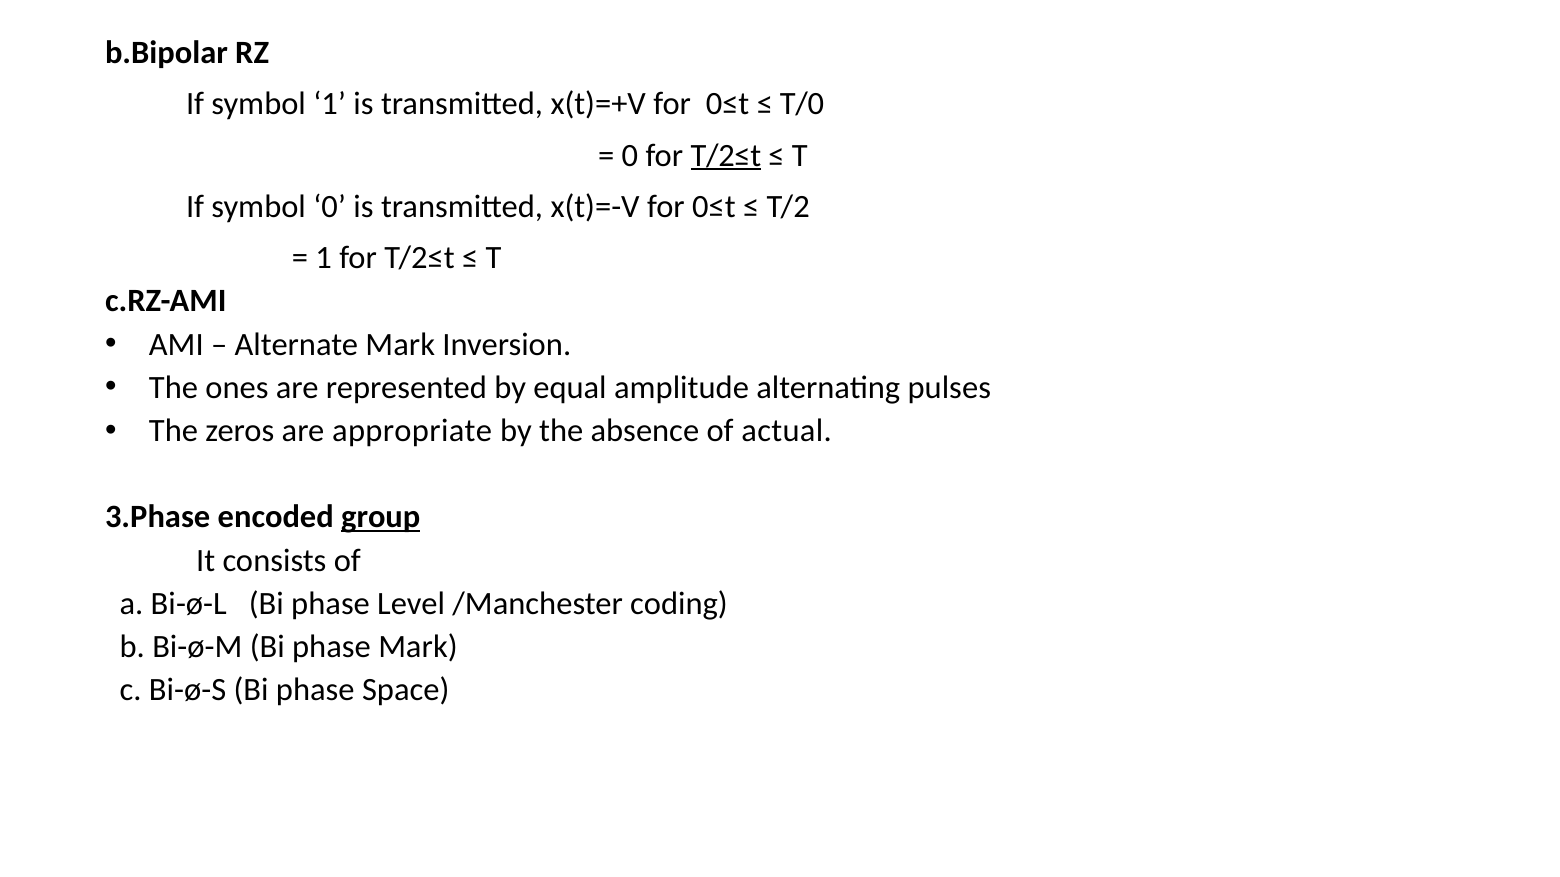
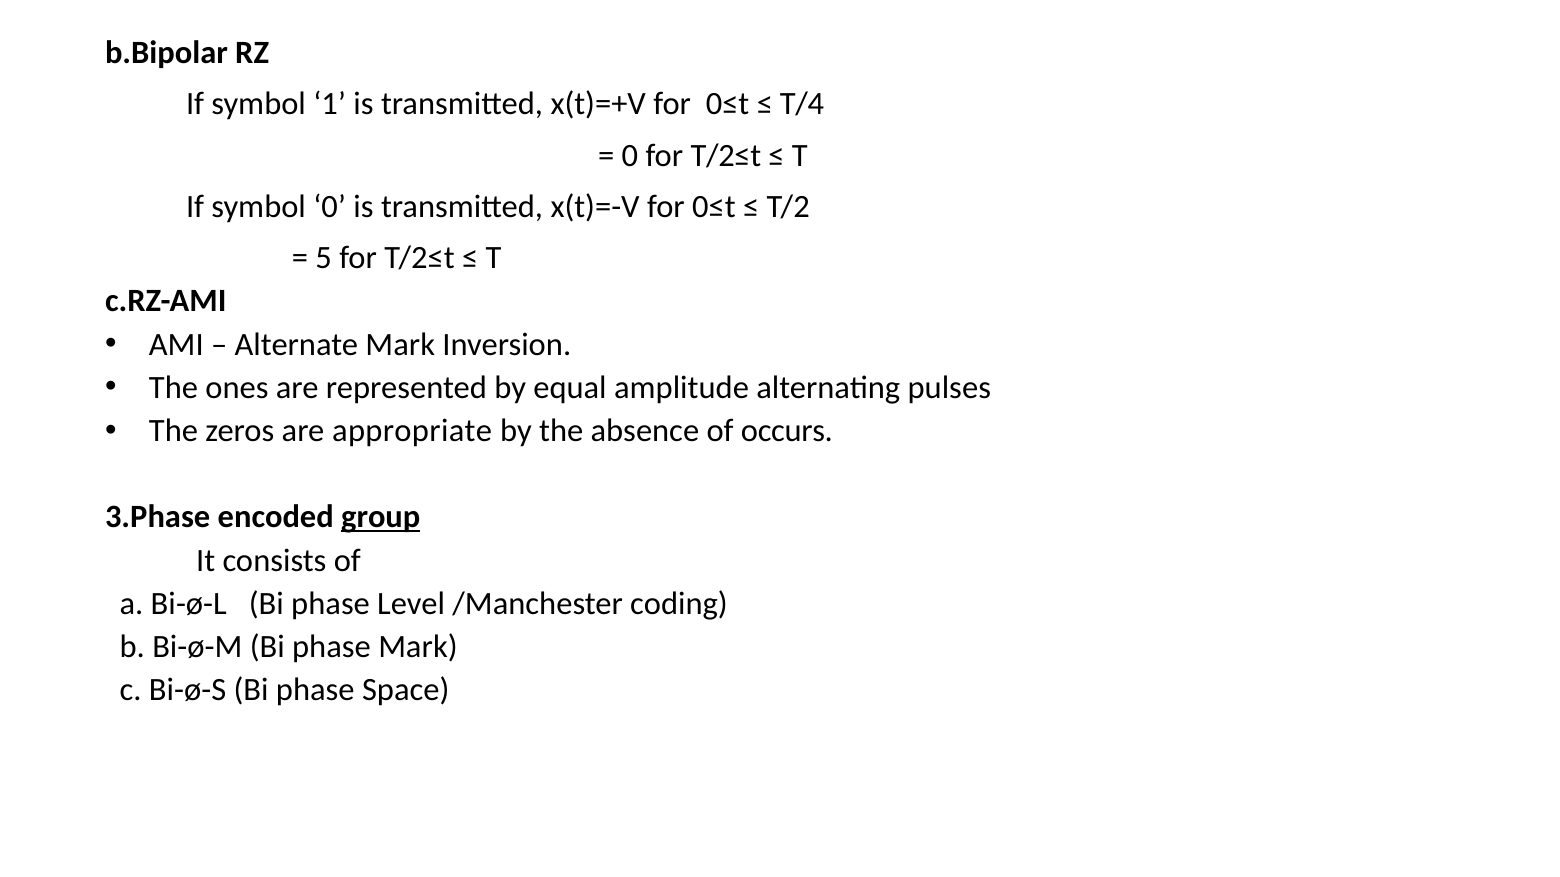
T/0: T/0 -> T/4 (802, 104)
T/2≤t underline: present -> none (726, 155)
1: 1 -> 5 (324, 258)
actual: actual -> occurs (787, 431)
